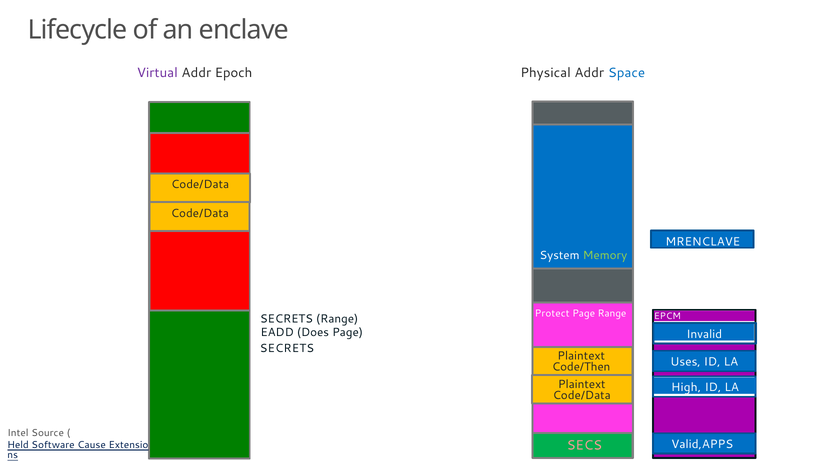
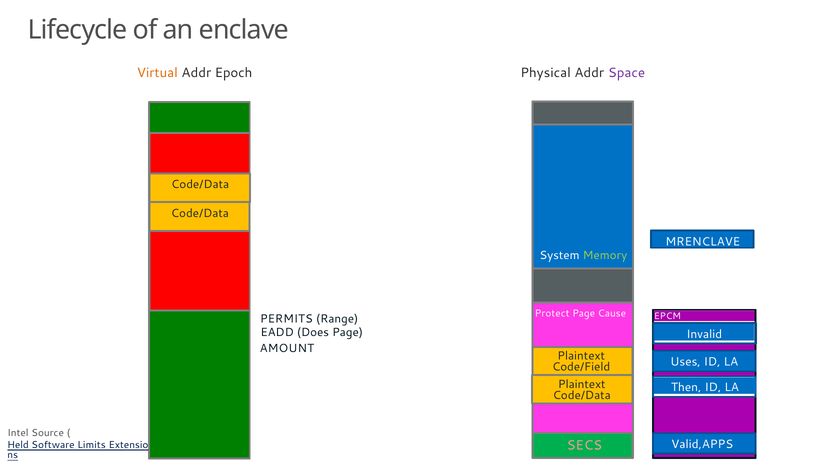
Virtual colour: purple -> orange (157, 73)
Space colour: blue -> purple (626, 73)
SECRETS: SECRETS -> PERMITS (286, 319)
Page Range: Range -> Cause (612, 314)
SECRETS: SECRETS -> AMOUNT (287, 348)
Code/Then: Code/Then -> Code/Field (581, 367)
High: High -> Then (686, 388)
Cause: Cause -> Limits (92, 445)
